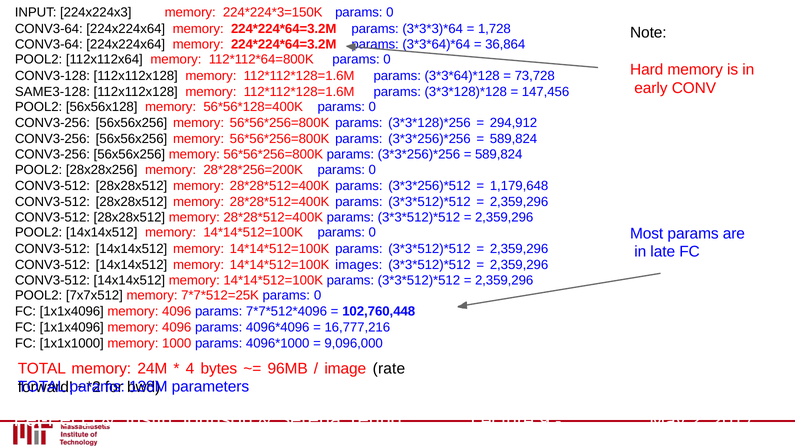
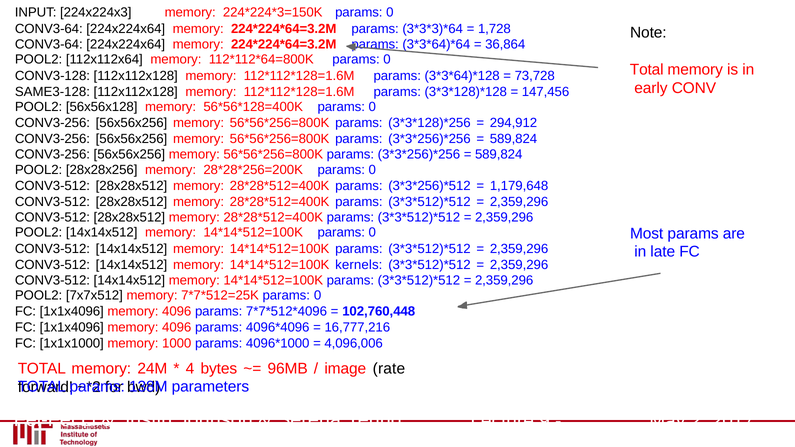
Hard: Hard -> Total (647, 70)
images: images -> kernels (359, 265)
9,096,000: 9,096,000 -> 4,096,006 (354, 343)
